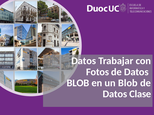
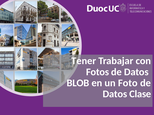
Datos: Datos -> Tener (84, 61)
un Blob: Blob -> Foto (128, 83)
